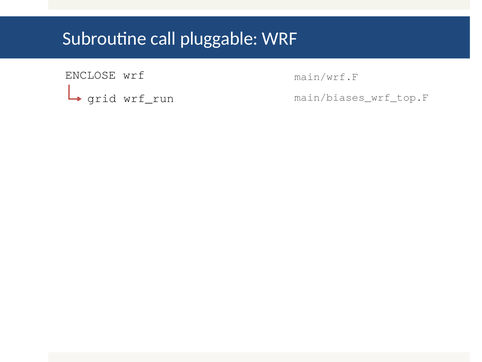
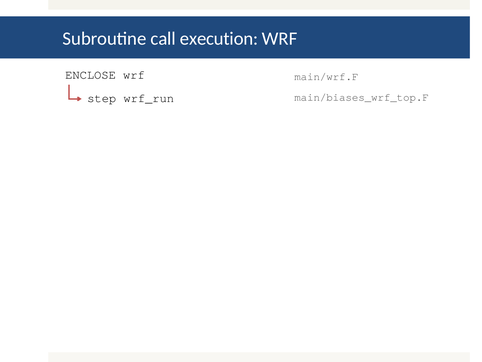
pluggable: pluggable -> execution (219, 39)
grid: grid -> step (102, 98)
